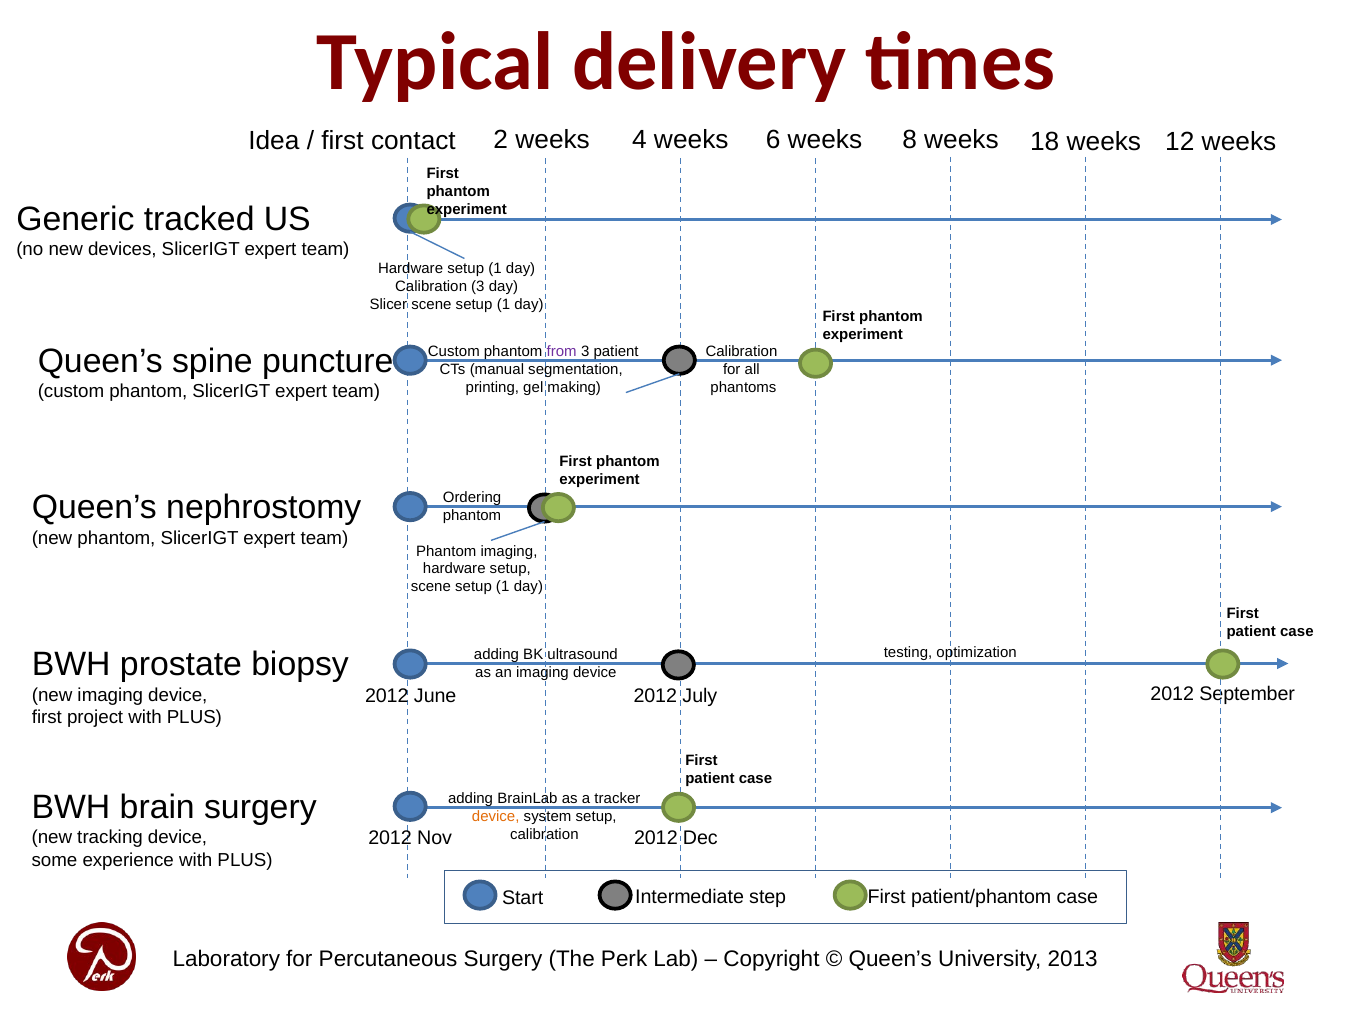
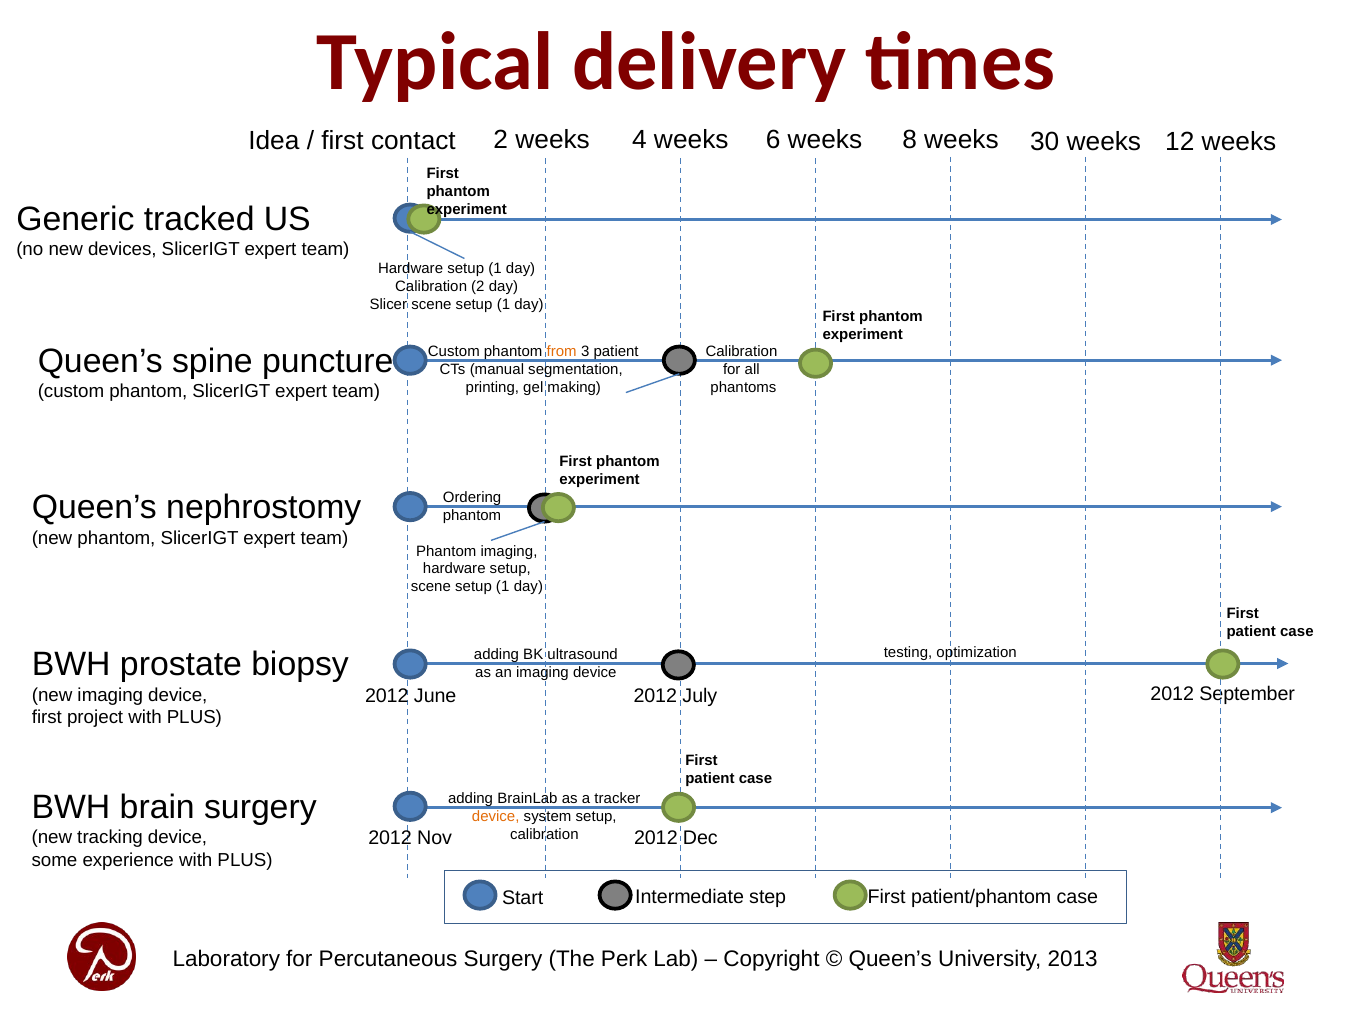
18: 18 -> 30 (1045, 141)
Calibration 3: 3 -> 2 (478, 286)
from colour: purple -> orange (562, 351)
